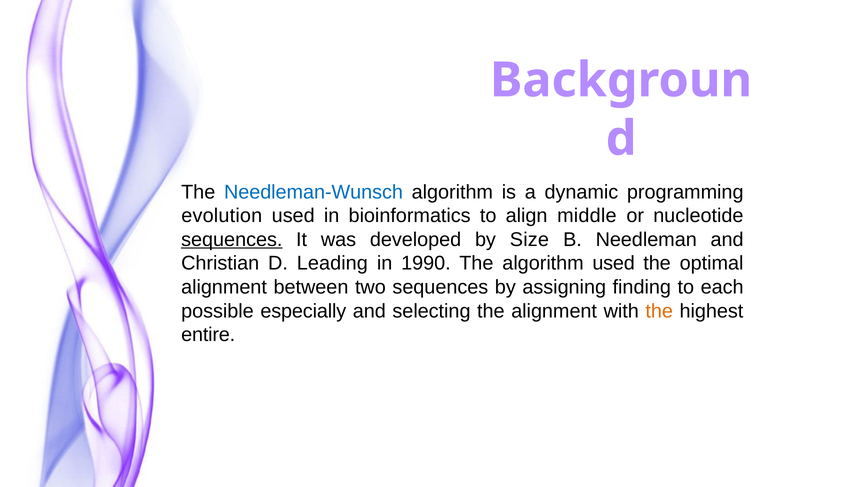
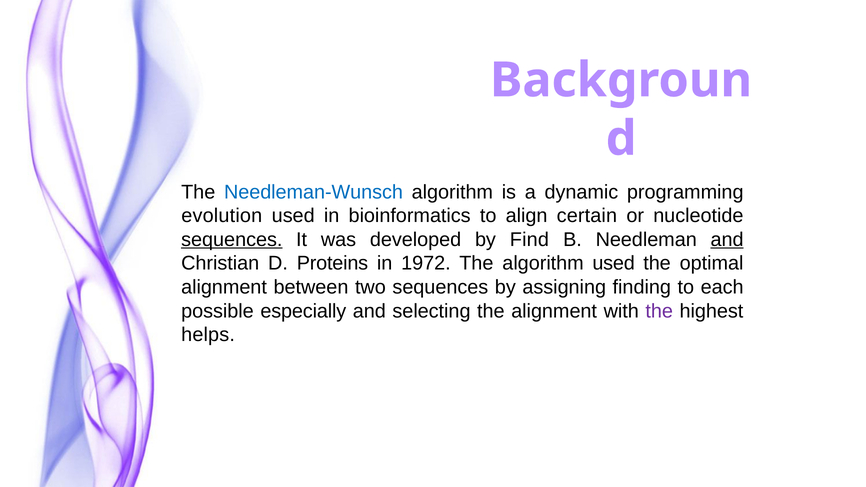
middle: middle -> certain (587, 216)
Size: Size -> Find (529, 240)
and underline: none -> present (727, 240)
Leading: Leading -> Proteins (332, 263)
1990: 1990 -> 1972 (426, 263)
the colour: orange -> purple (659, 311)
entire: entire -> helps (208, 335)
